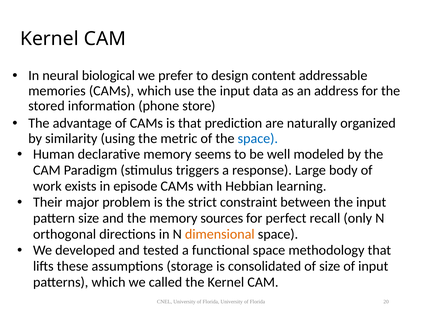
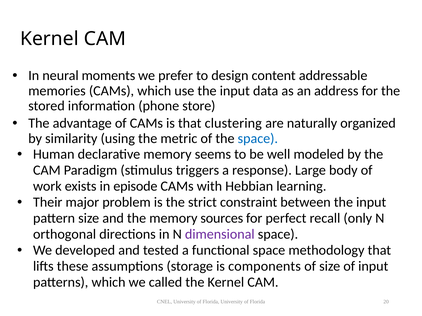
biological: biological -> moments (108, 76)
prediction: prediction -> clustering (233, 123)
dimensional colour: orange -> purple (220, 235)
consolidated: consolidated -> components (265, 267)
